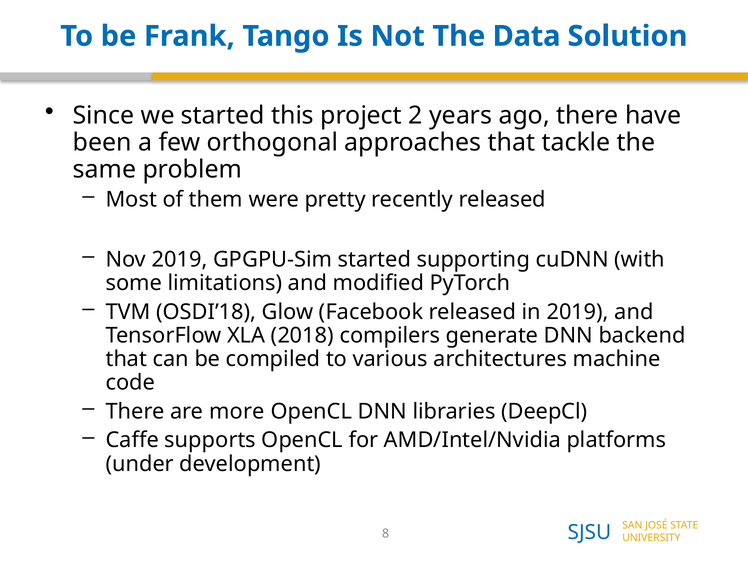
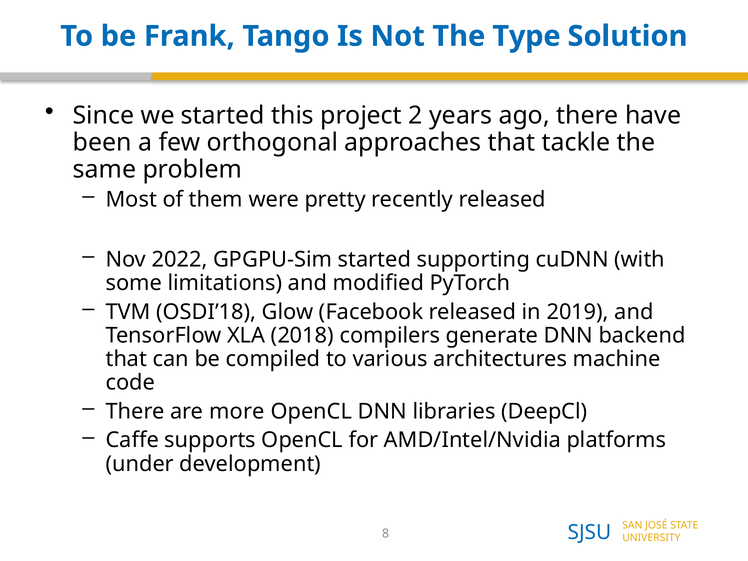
Data: Data -> Type (527, 36)
Nov 2019: 2019 -> 2022 (180, 260)
